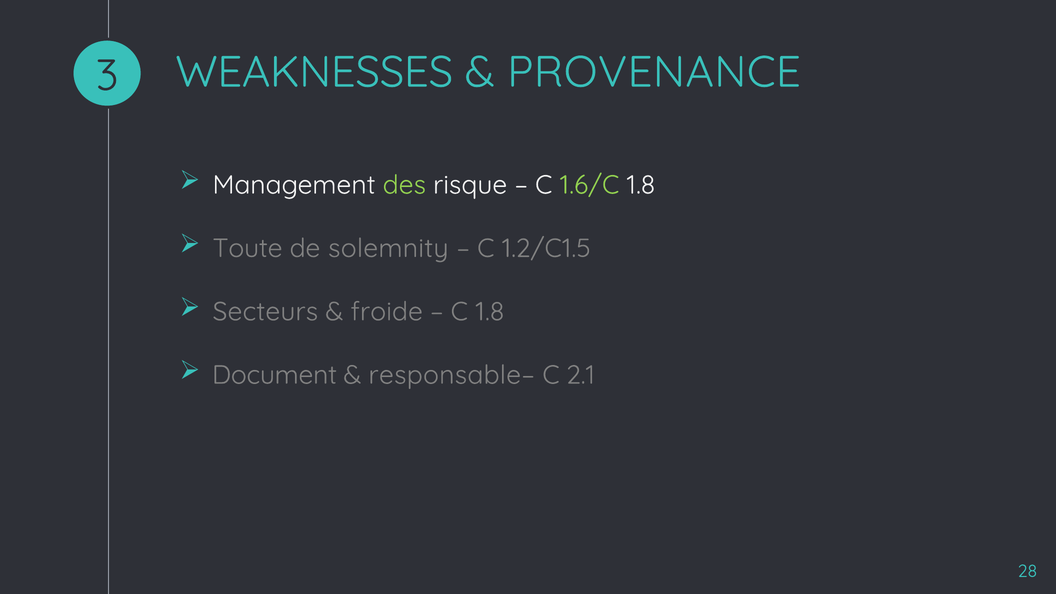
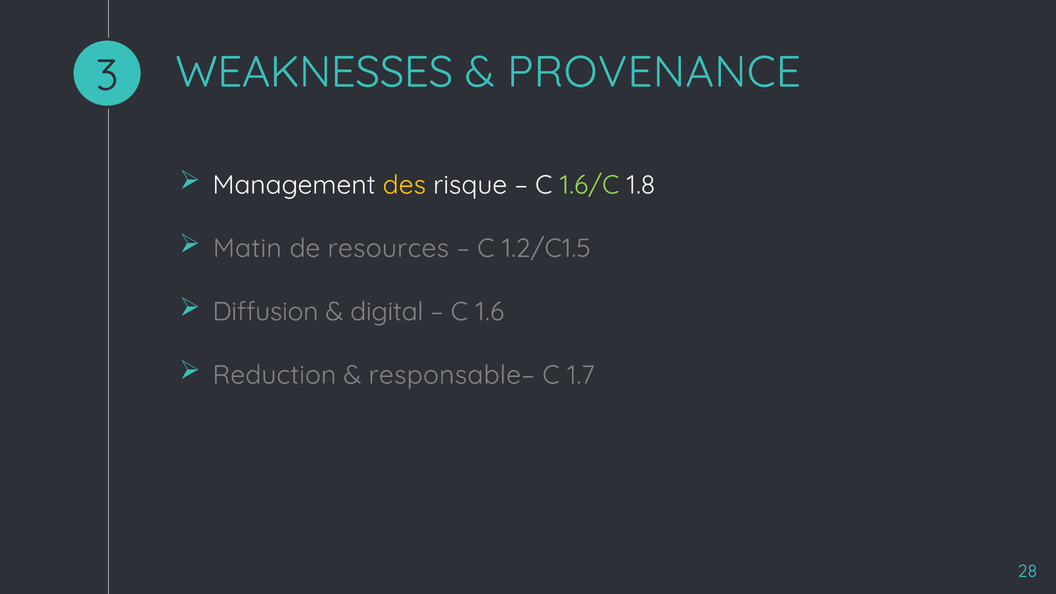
des colour: light green -> yellow (404, 185)
Toute: Toute -> Matin (247, 248)
solemnity: solemnity -> resources (388, 248)
Secteurs: Secteurs -> Diffusion (266, 312)
froide: froide -> digital (387, 312)
C 1.8: 1.8 -> 1.6 (490, 312)
Document: Document -> Reduction (274, 375)
2.1: 2.1 -> 1.7 (581, 375)
